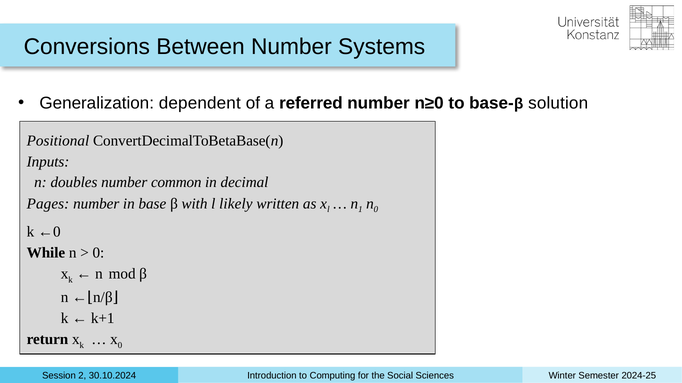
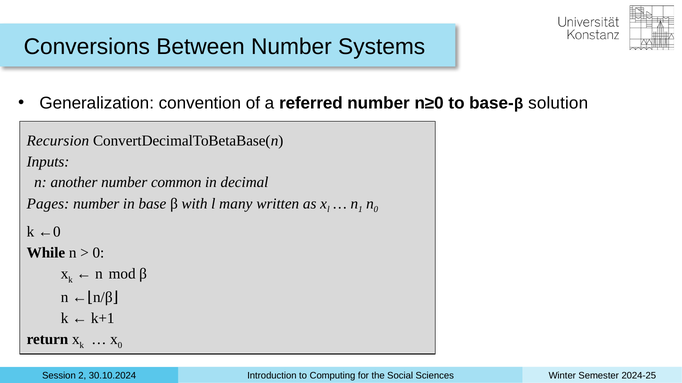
dependent: dependent -> convention (200, 103)
Positional: Positional -> Recursion (58, 141)
doubles: doubles -> another (74, 183)
likely: likely -> many (236, 204)
